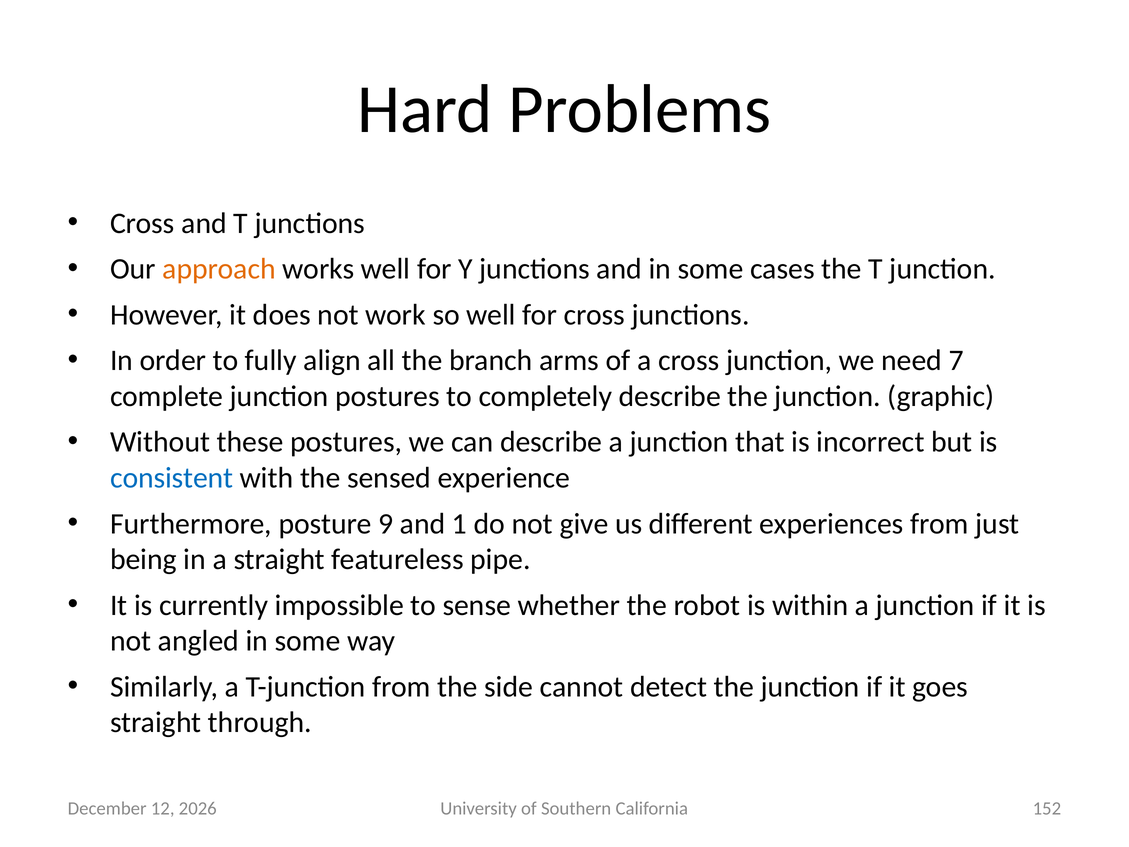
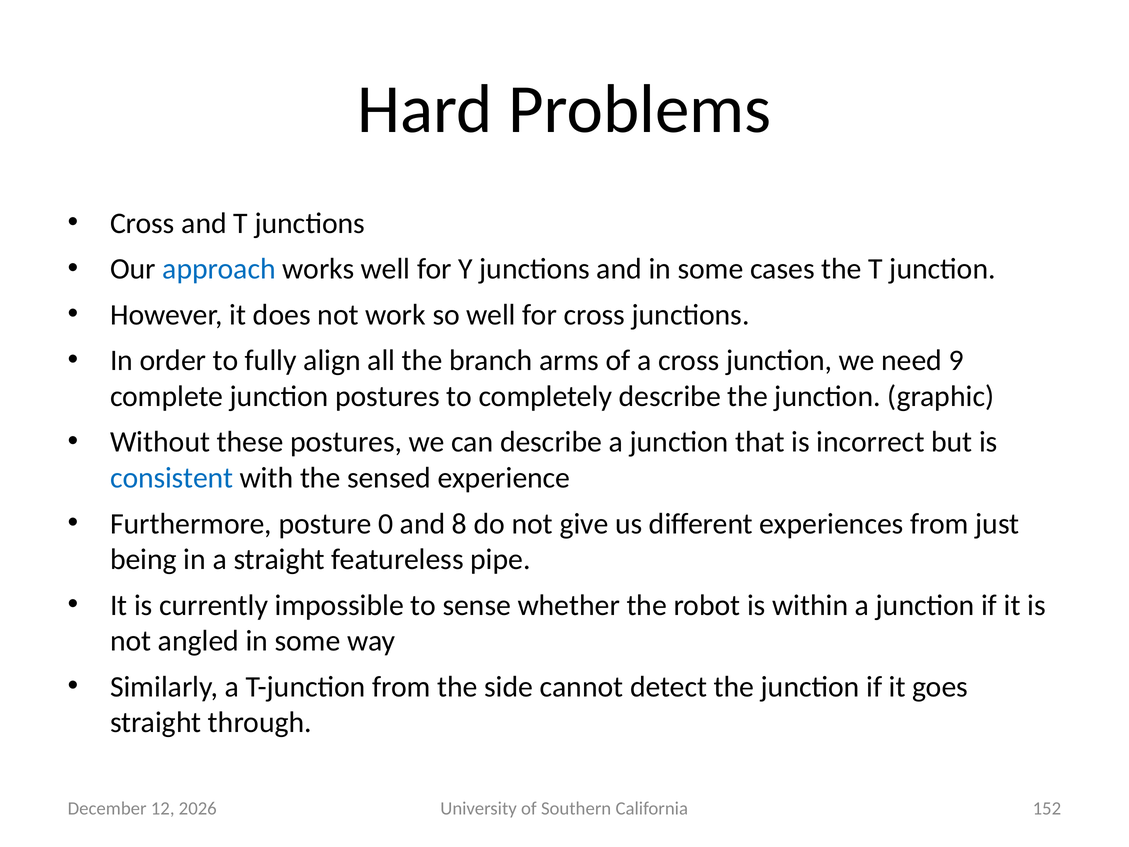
approach colour: orange -> blue (219, 269)
7: 7 -> 9 (956, 361)
9: 9 -> 0 (386, 524)
1: 1 -> 8 (460, 524)
